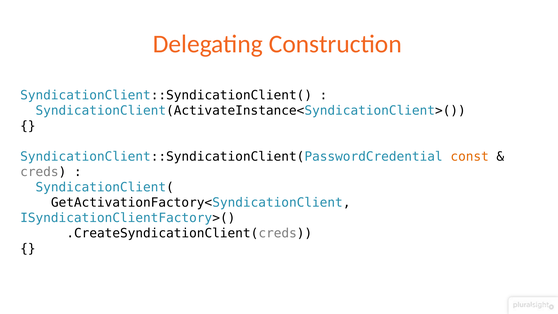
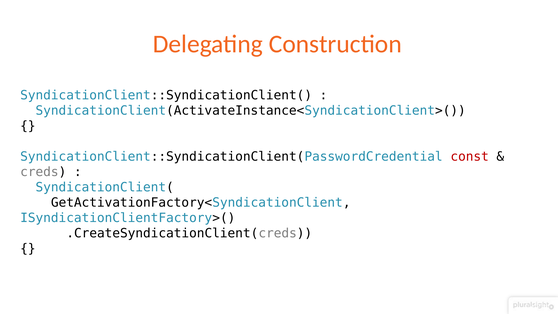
const colour: orange -> red (470, 157)
